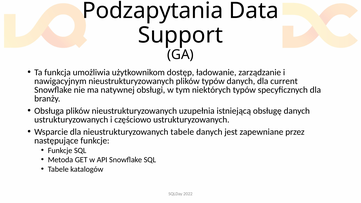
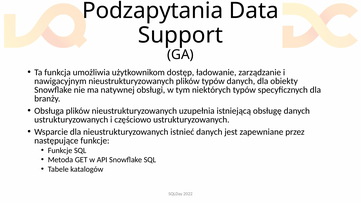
current: current -> obiekty (284, 81)
nieustrukturyzowanych tabele: tabele -> istnieć (182, 132)
